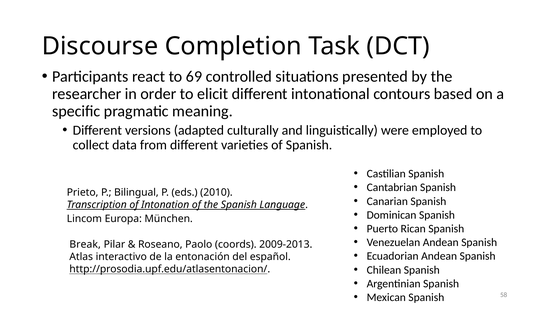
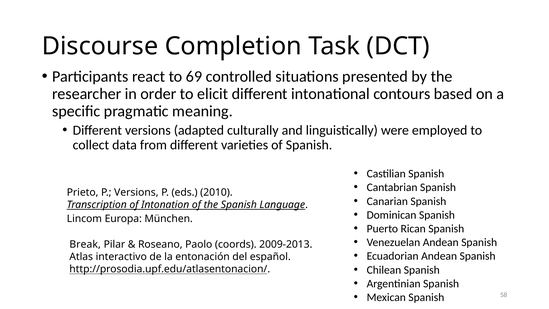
P Bilingual: Bilingual -> Versions (136, 192)
